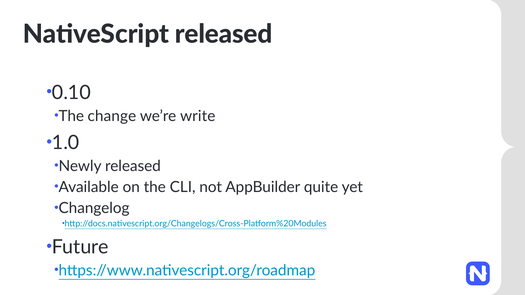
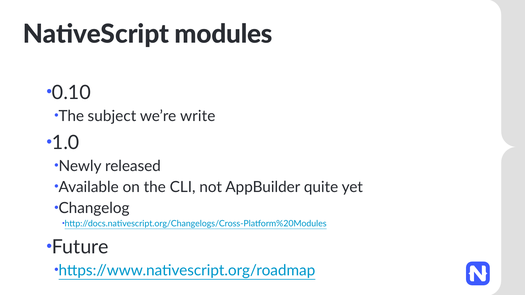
NativeScript released: released -> modules (224, 34)
change: change -> subject (112, 116)
